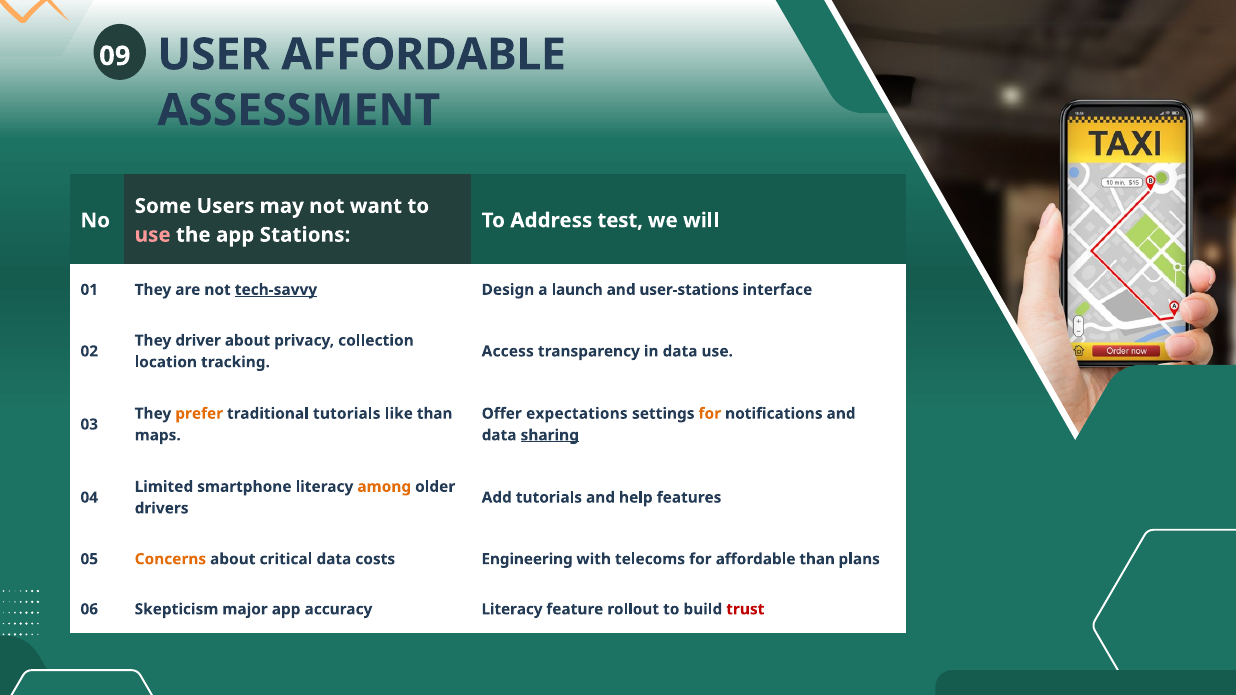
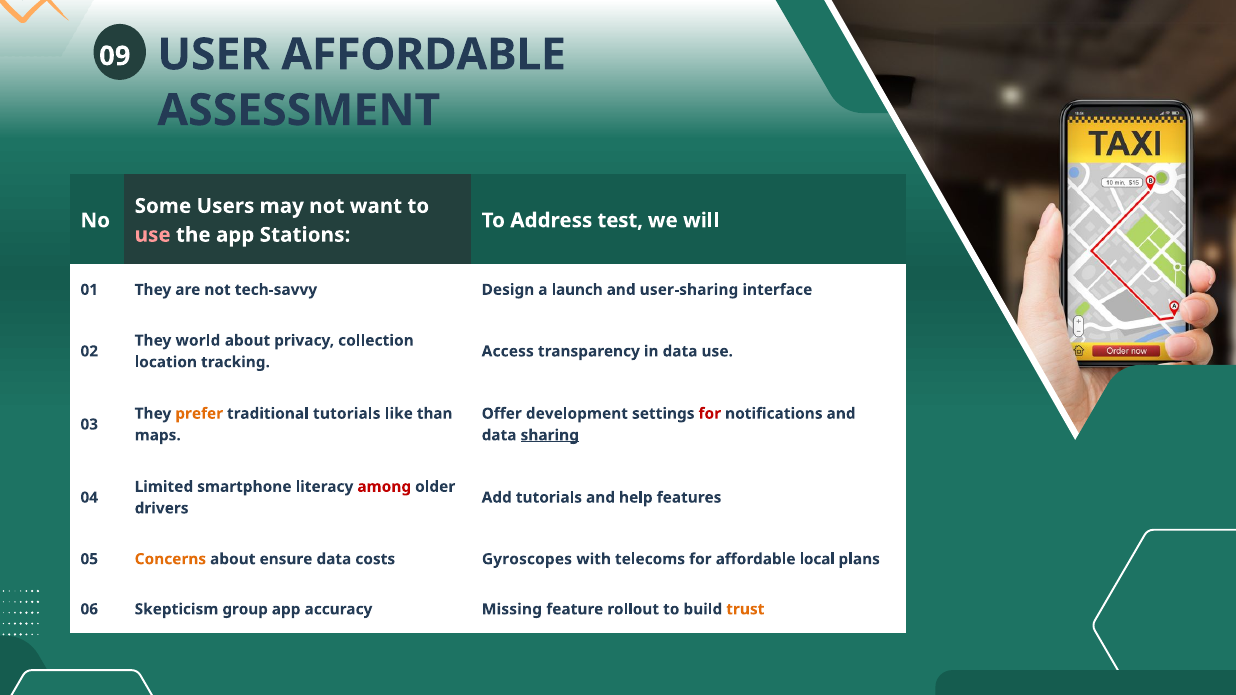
tech-savvy underline: present -> none (276, 290)
user-stations: user-stations -> user-sharing (689, 290)
driver: driver -> world (198, 341)
expectations: expectations -> development (577, 414)
for colour: orange -> red (710, 414)
among colour: orange -> red (384, 487)
critical: critical -> ensure (286, 559)
Engineering: Engineering -> Gyroscopes (527, 559)
affordable than: than -> local (817, 559)
major: major -> group (245, 609)
accuracy Literacy: Literacy -> Missing (512, 609)
trust colour: red -> orange (745, 609)
